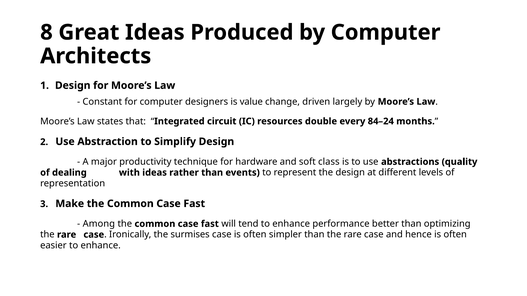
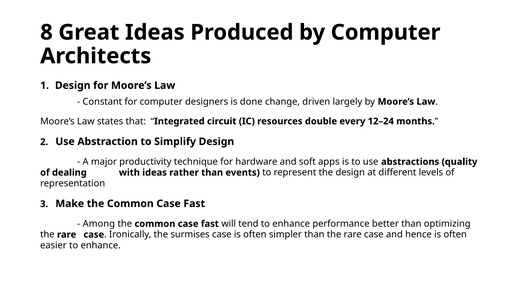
value: value -> done (251, 102)
84–24: 84–24 -> 12–24 (381, 121)
class: class -> apps (329, 162)
